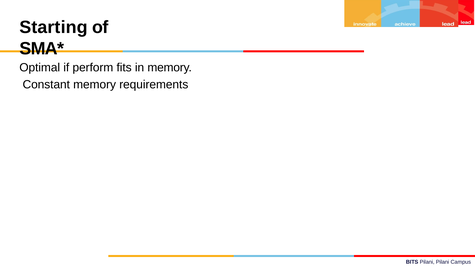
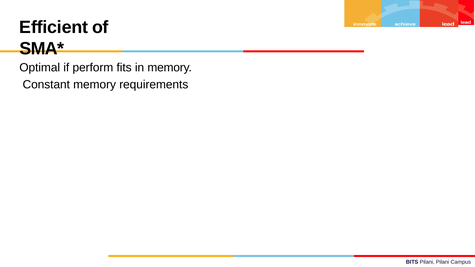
Starting: Starting -> Efficient (54, 27)
